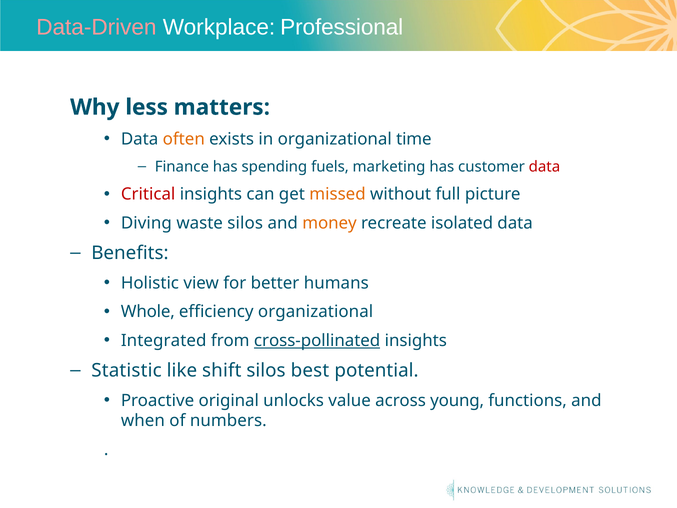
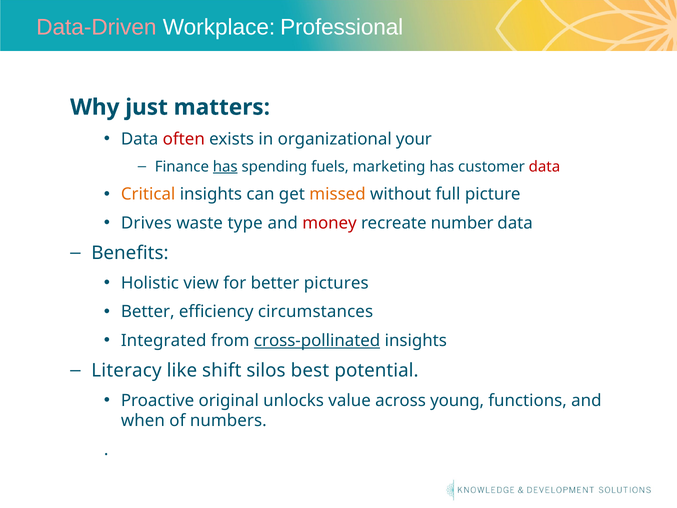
less: less -> just (147, 107)
often colour: orange -> red (184, 139)
time: time -> your (414, 139)
has underline: none -> present (225, 167)
Critical colour: red -> orange (148, 194)
Diving: Diving -> Drives (146, 223)
waste silos: silos -> type (245, 223)
money colour: orange -> red (329, 223)
isolated: isolated -> number (462, 223)
humans: humans -> pictures (336, 283)
Whole: Whole -> Better (148, 312)
efficiency organizational: organizational -> circumstances (316, 312)
Statistic: Statistic -> Literacy (126, 371)
